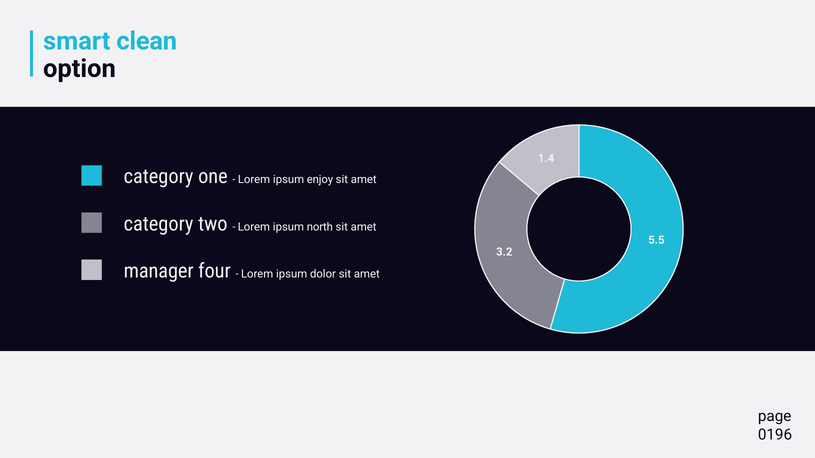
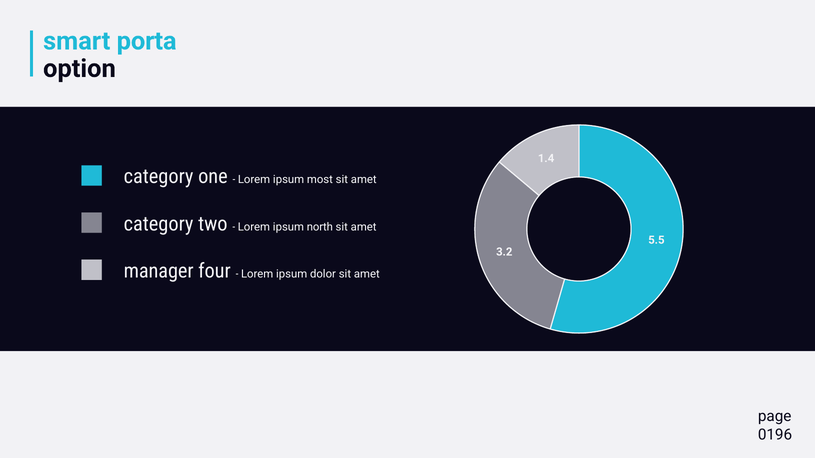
clean: clean -> porta (147, 41)
enjoy: enjoy -> most (320, 180)
